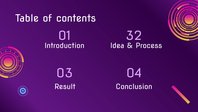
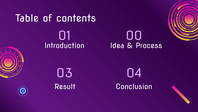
32: 32 -> 00 (134, 36)
